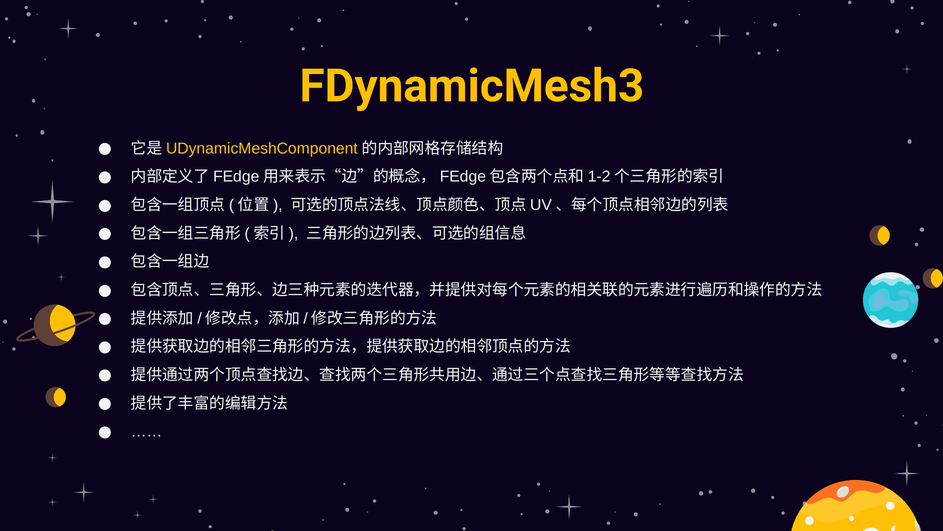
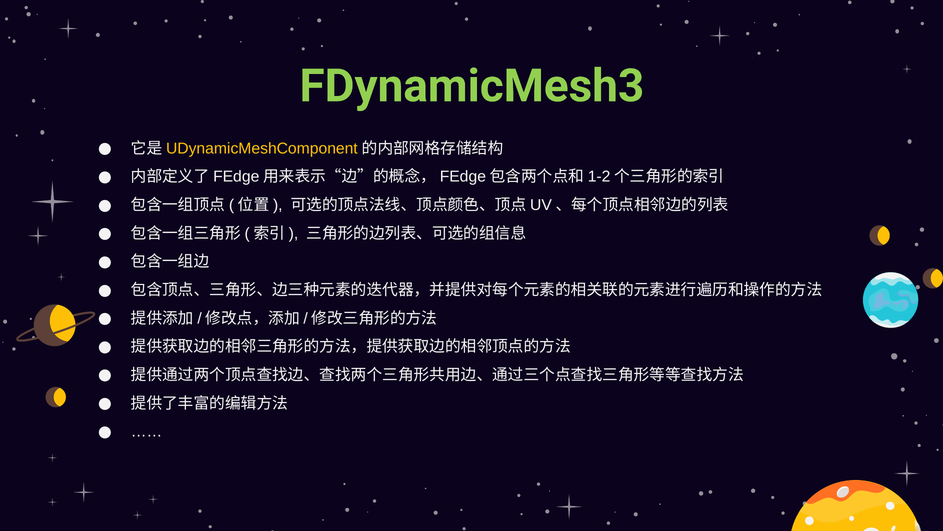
FDynamicMesh3 colour: yellow -> light green (472, 86)
